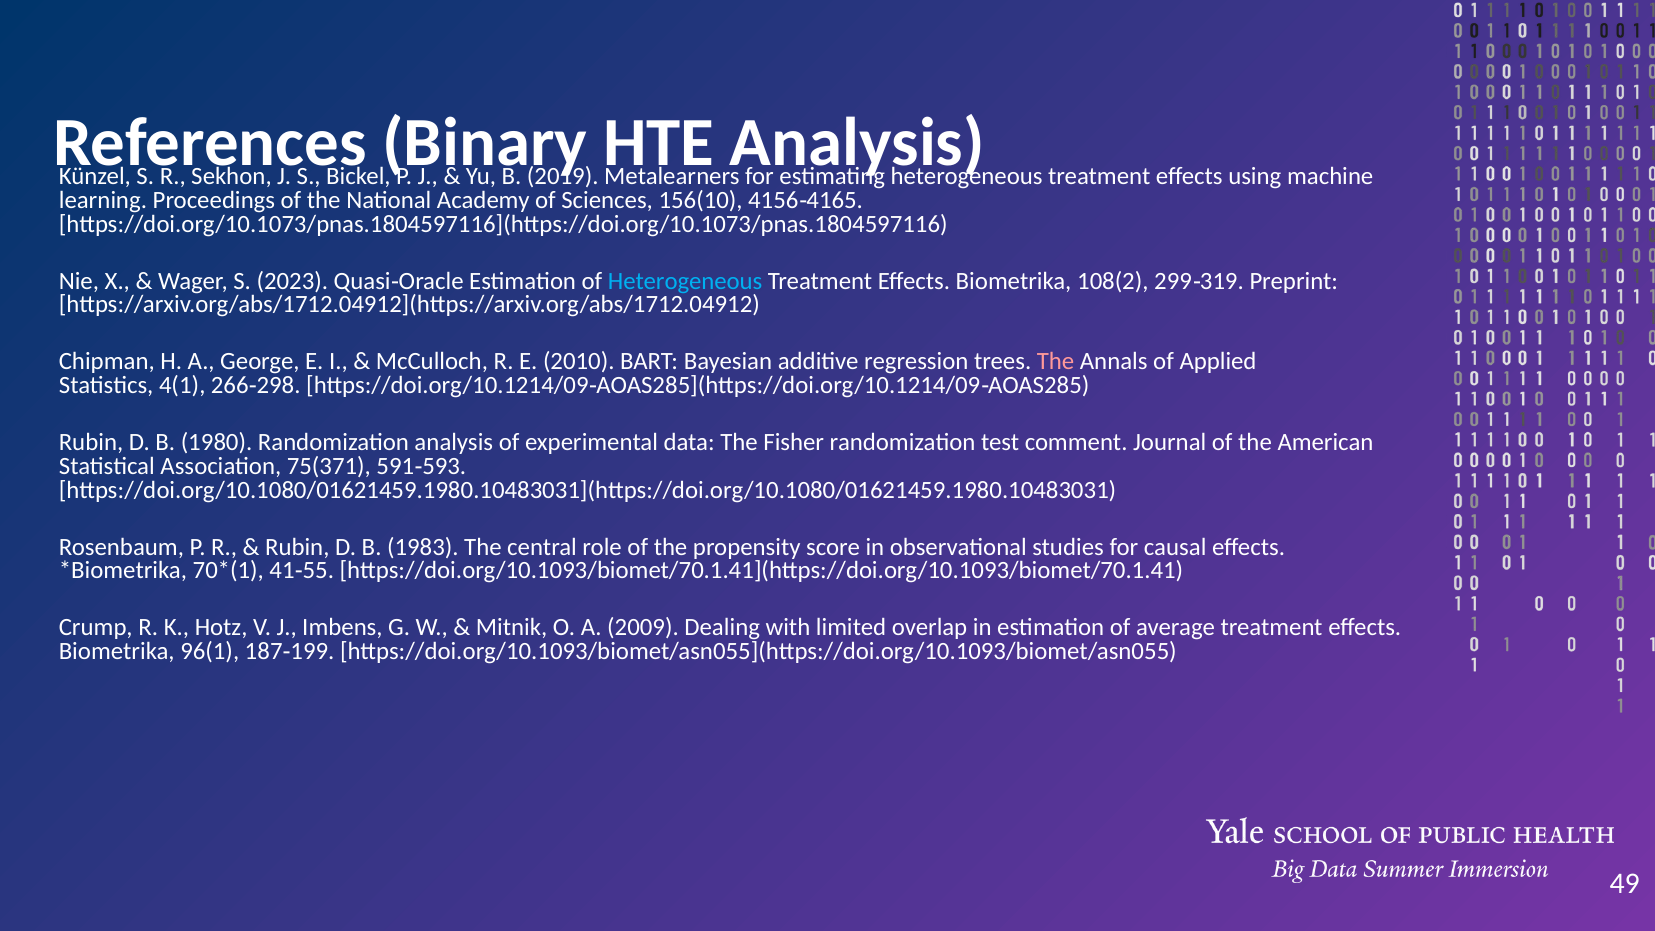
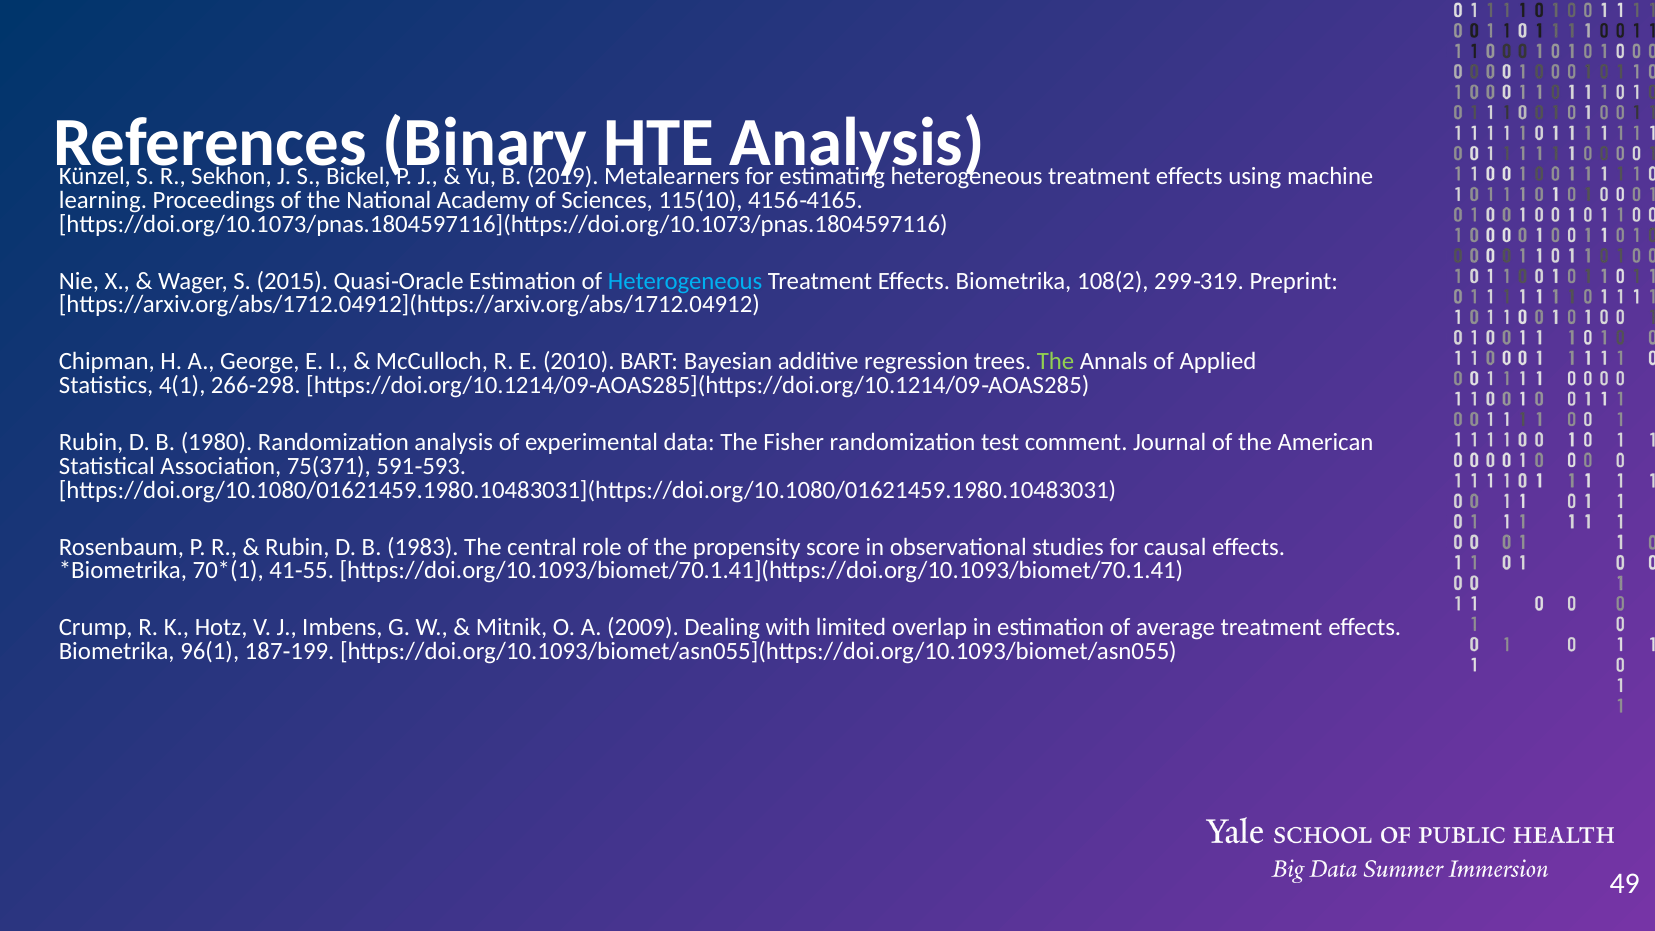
156(10: 156(10 -> 115(10 (701, 200)
2023: 2023 -> 2015 (292, 281)
The colour: pink -> light green (1056, 362)
